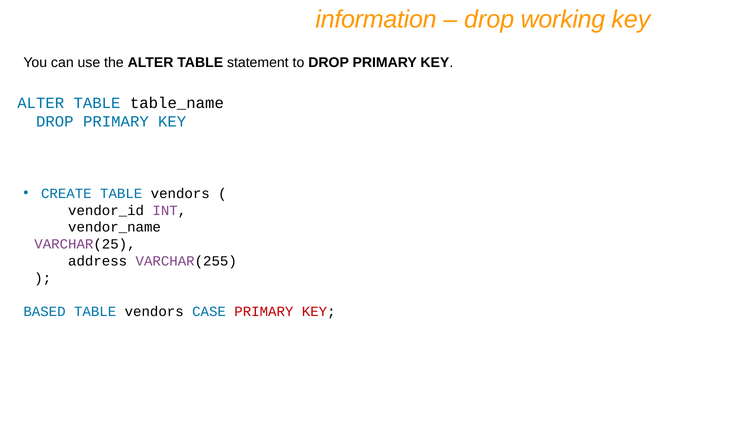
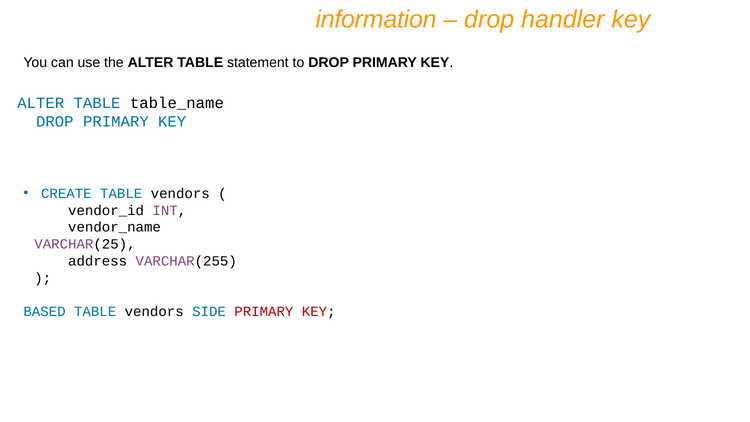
working: working -> handler (563, 20)
CASE: CASE -> SIDE (209, 312)
